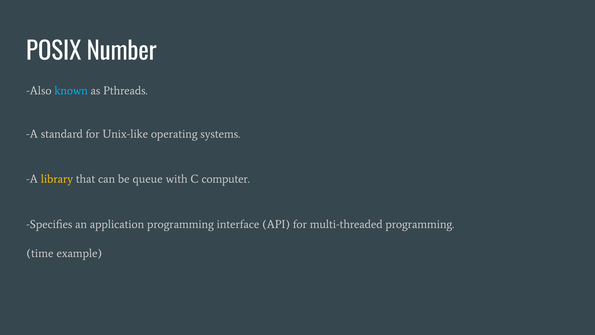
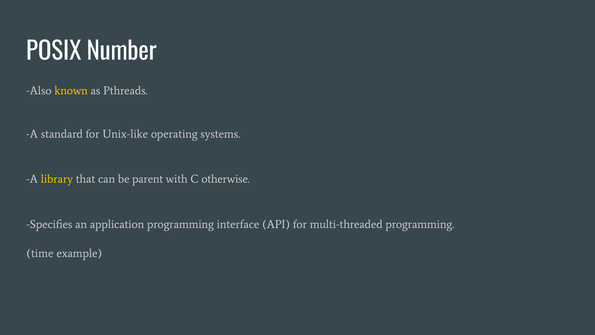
known colour: light blue -> yellow (71, 91)
queue: queue -> parent (148, 179)
computer: computer -> otherwise (226, 179)
